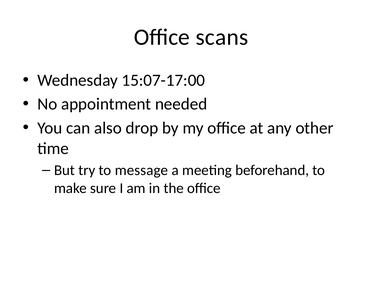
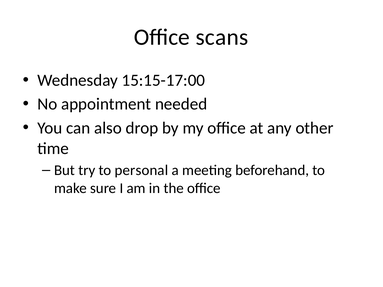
15:07-17:00: 15:07-17:00 -> 15:15-17:00 (163, 80)
message: message -> personal (141, 170)
